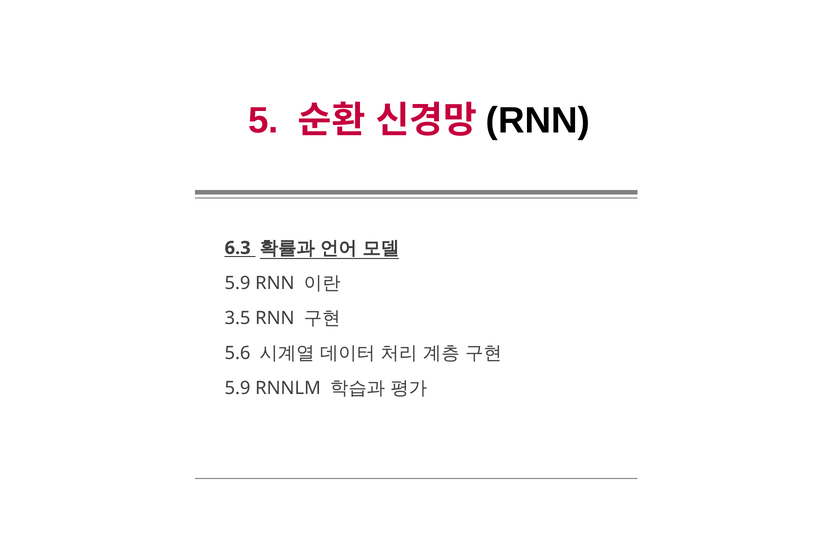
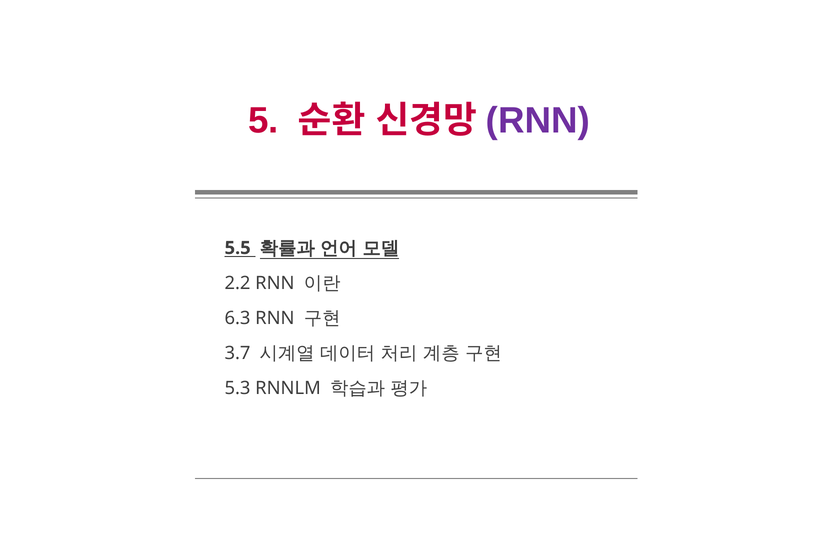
RNN colour: black -> purple (538, 121)
6.3: 6.3 -> 5.5 (238, 248)
5.9: 5.9 -> 2.2 (238, 283)
3.5: 3.5 -> 6.3 (238, 318)
5.6: 5.6 -> 3.7 (238, 353)
5.9: 5.9 -> 5.3 (238, 388)
